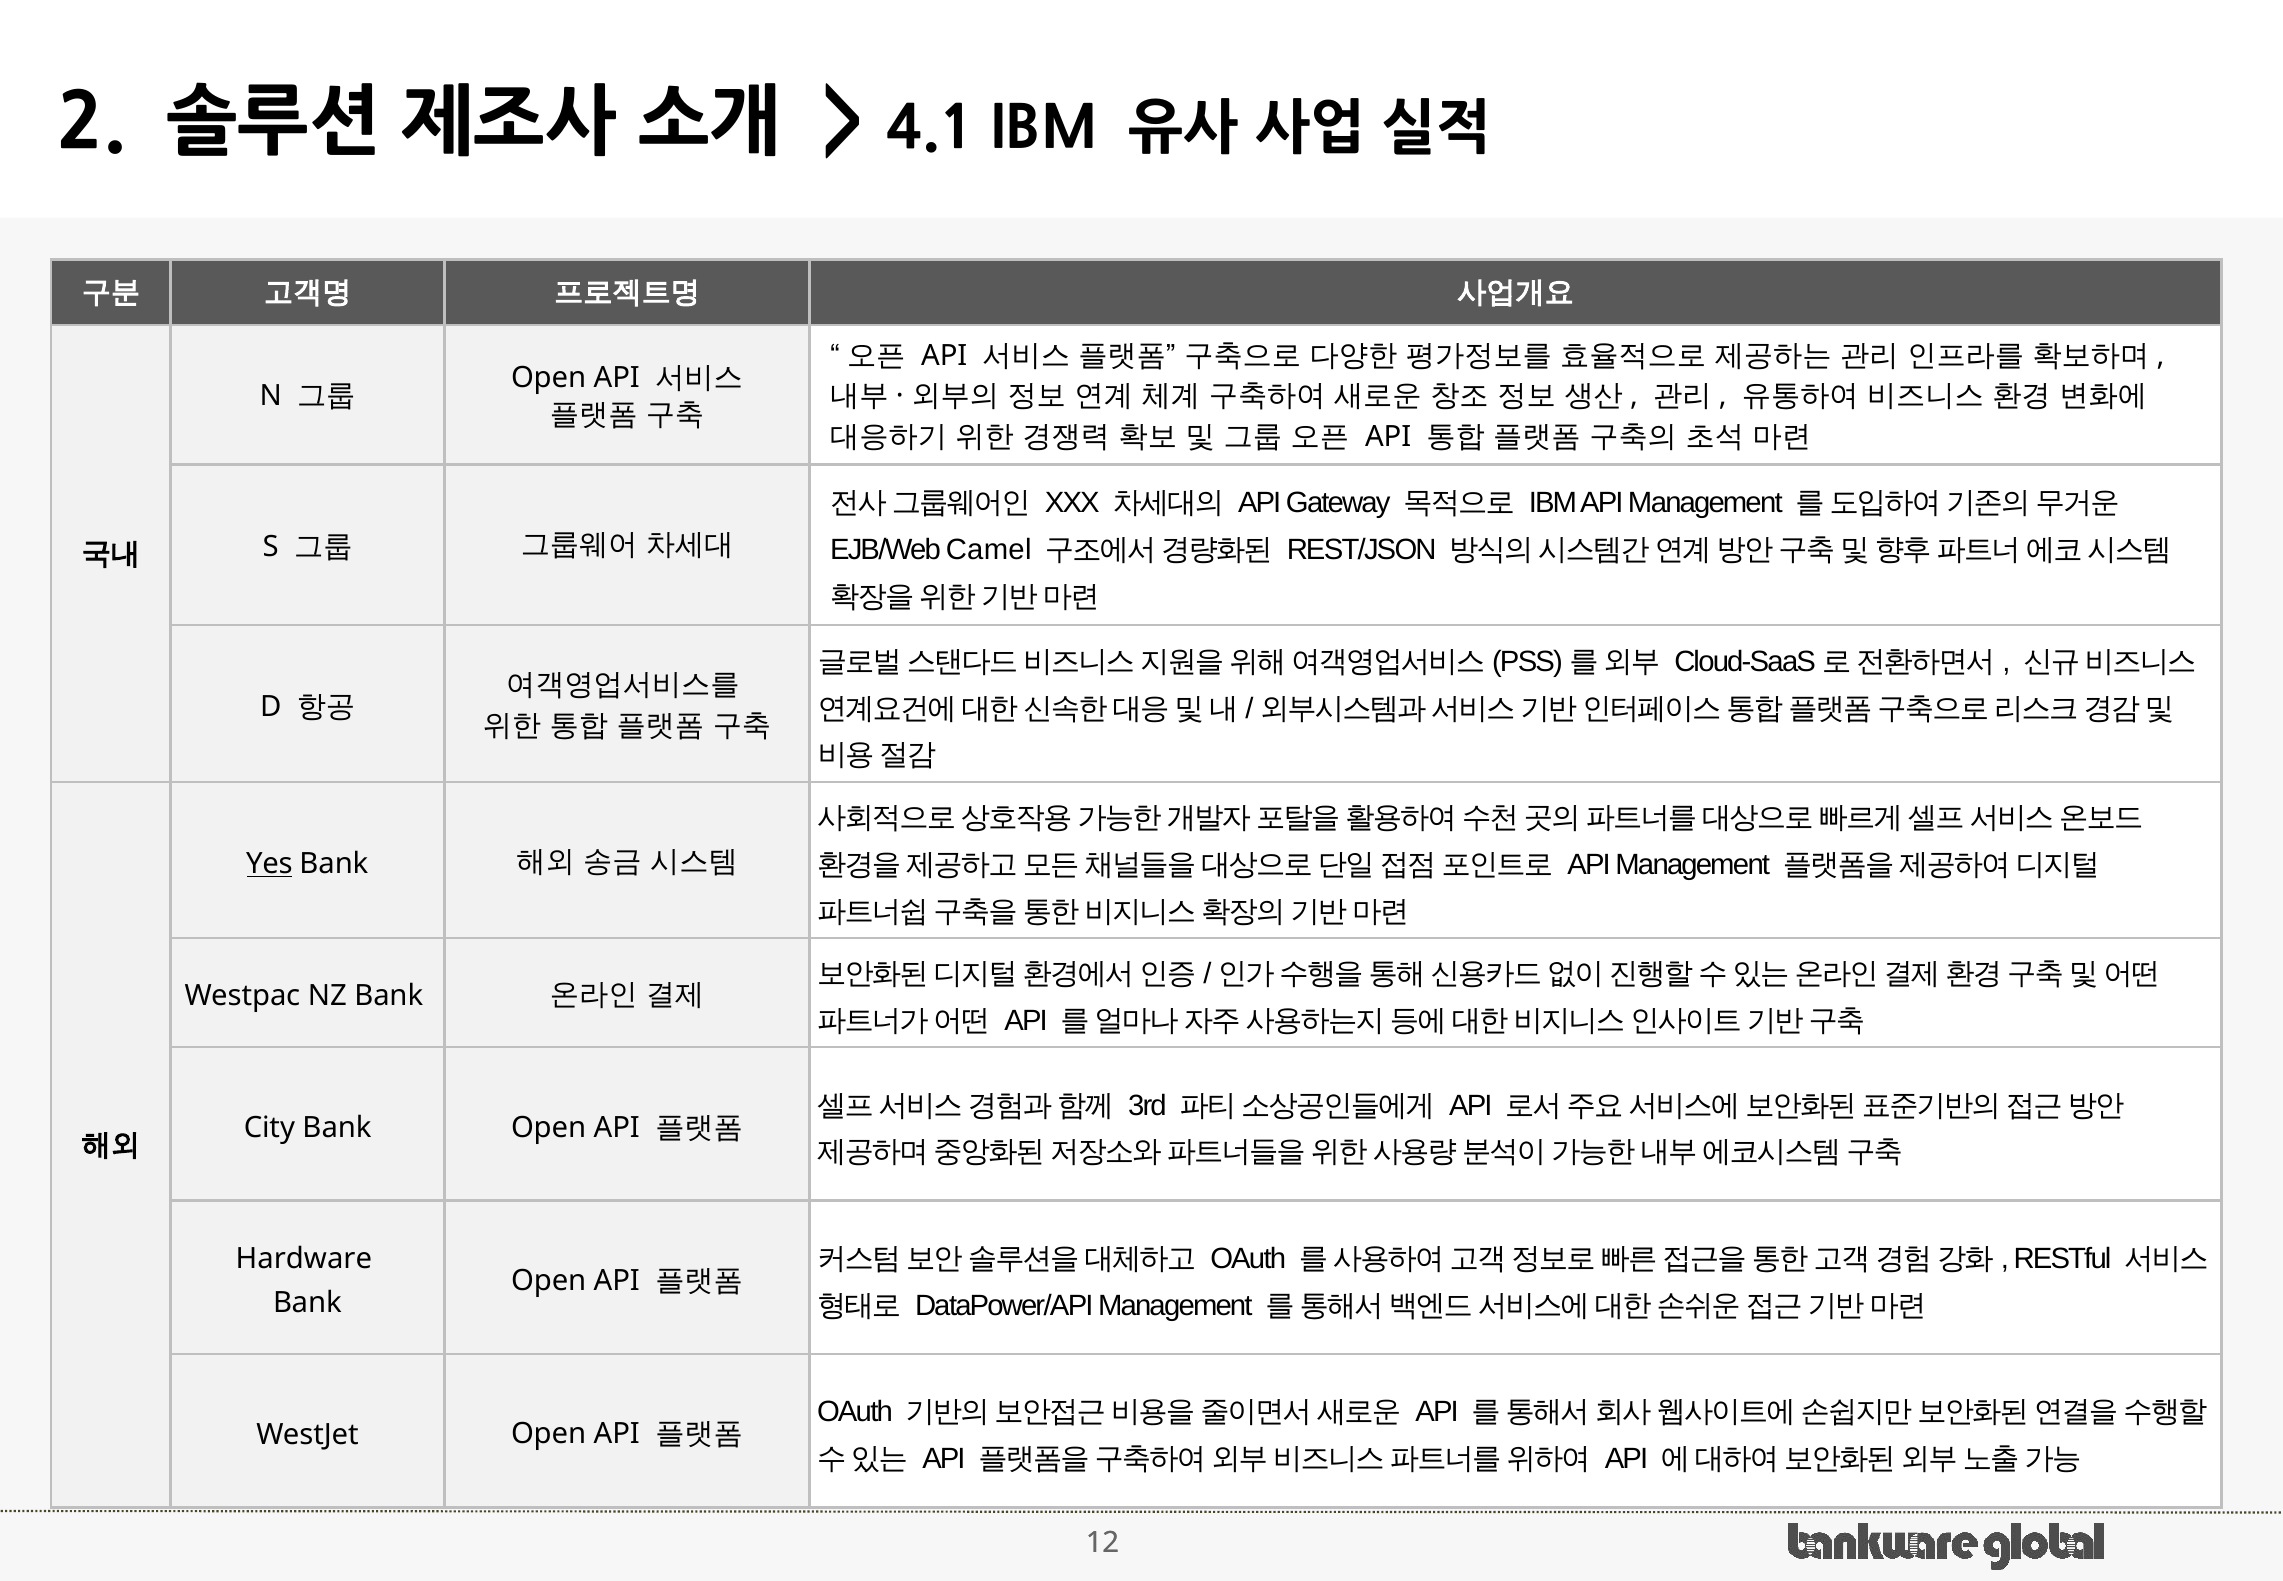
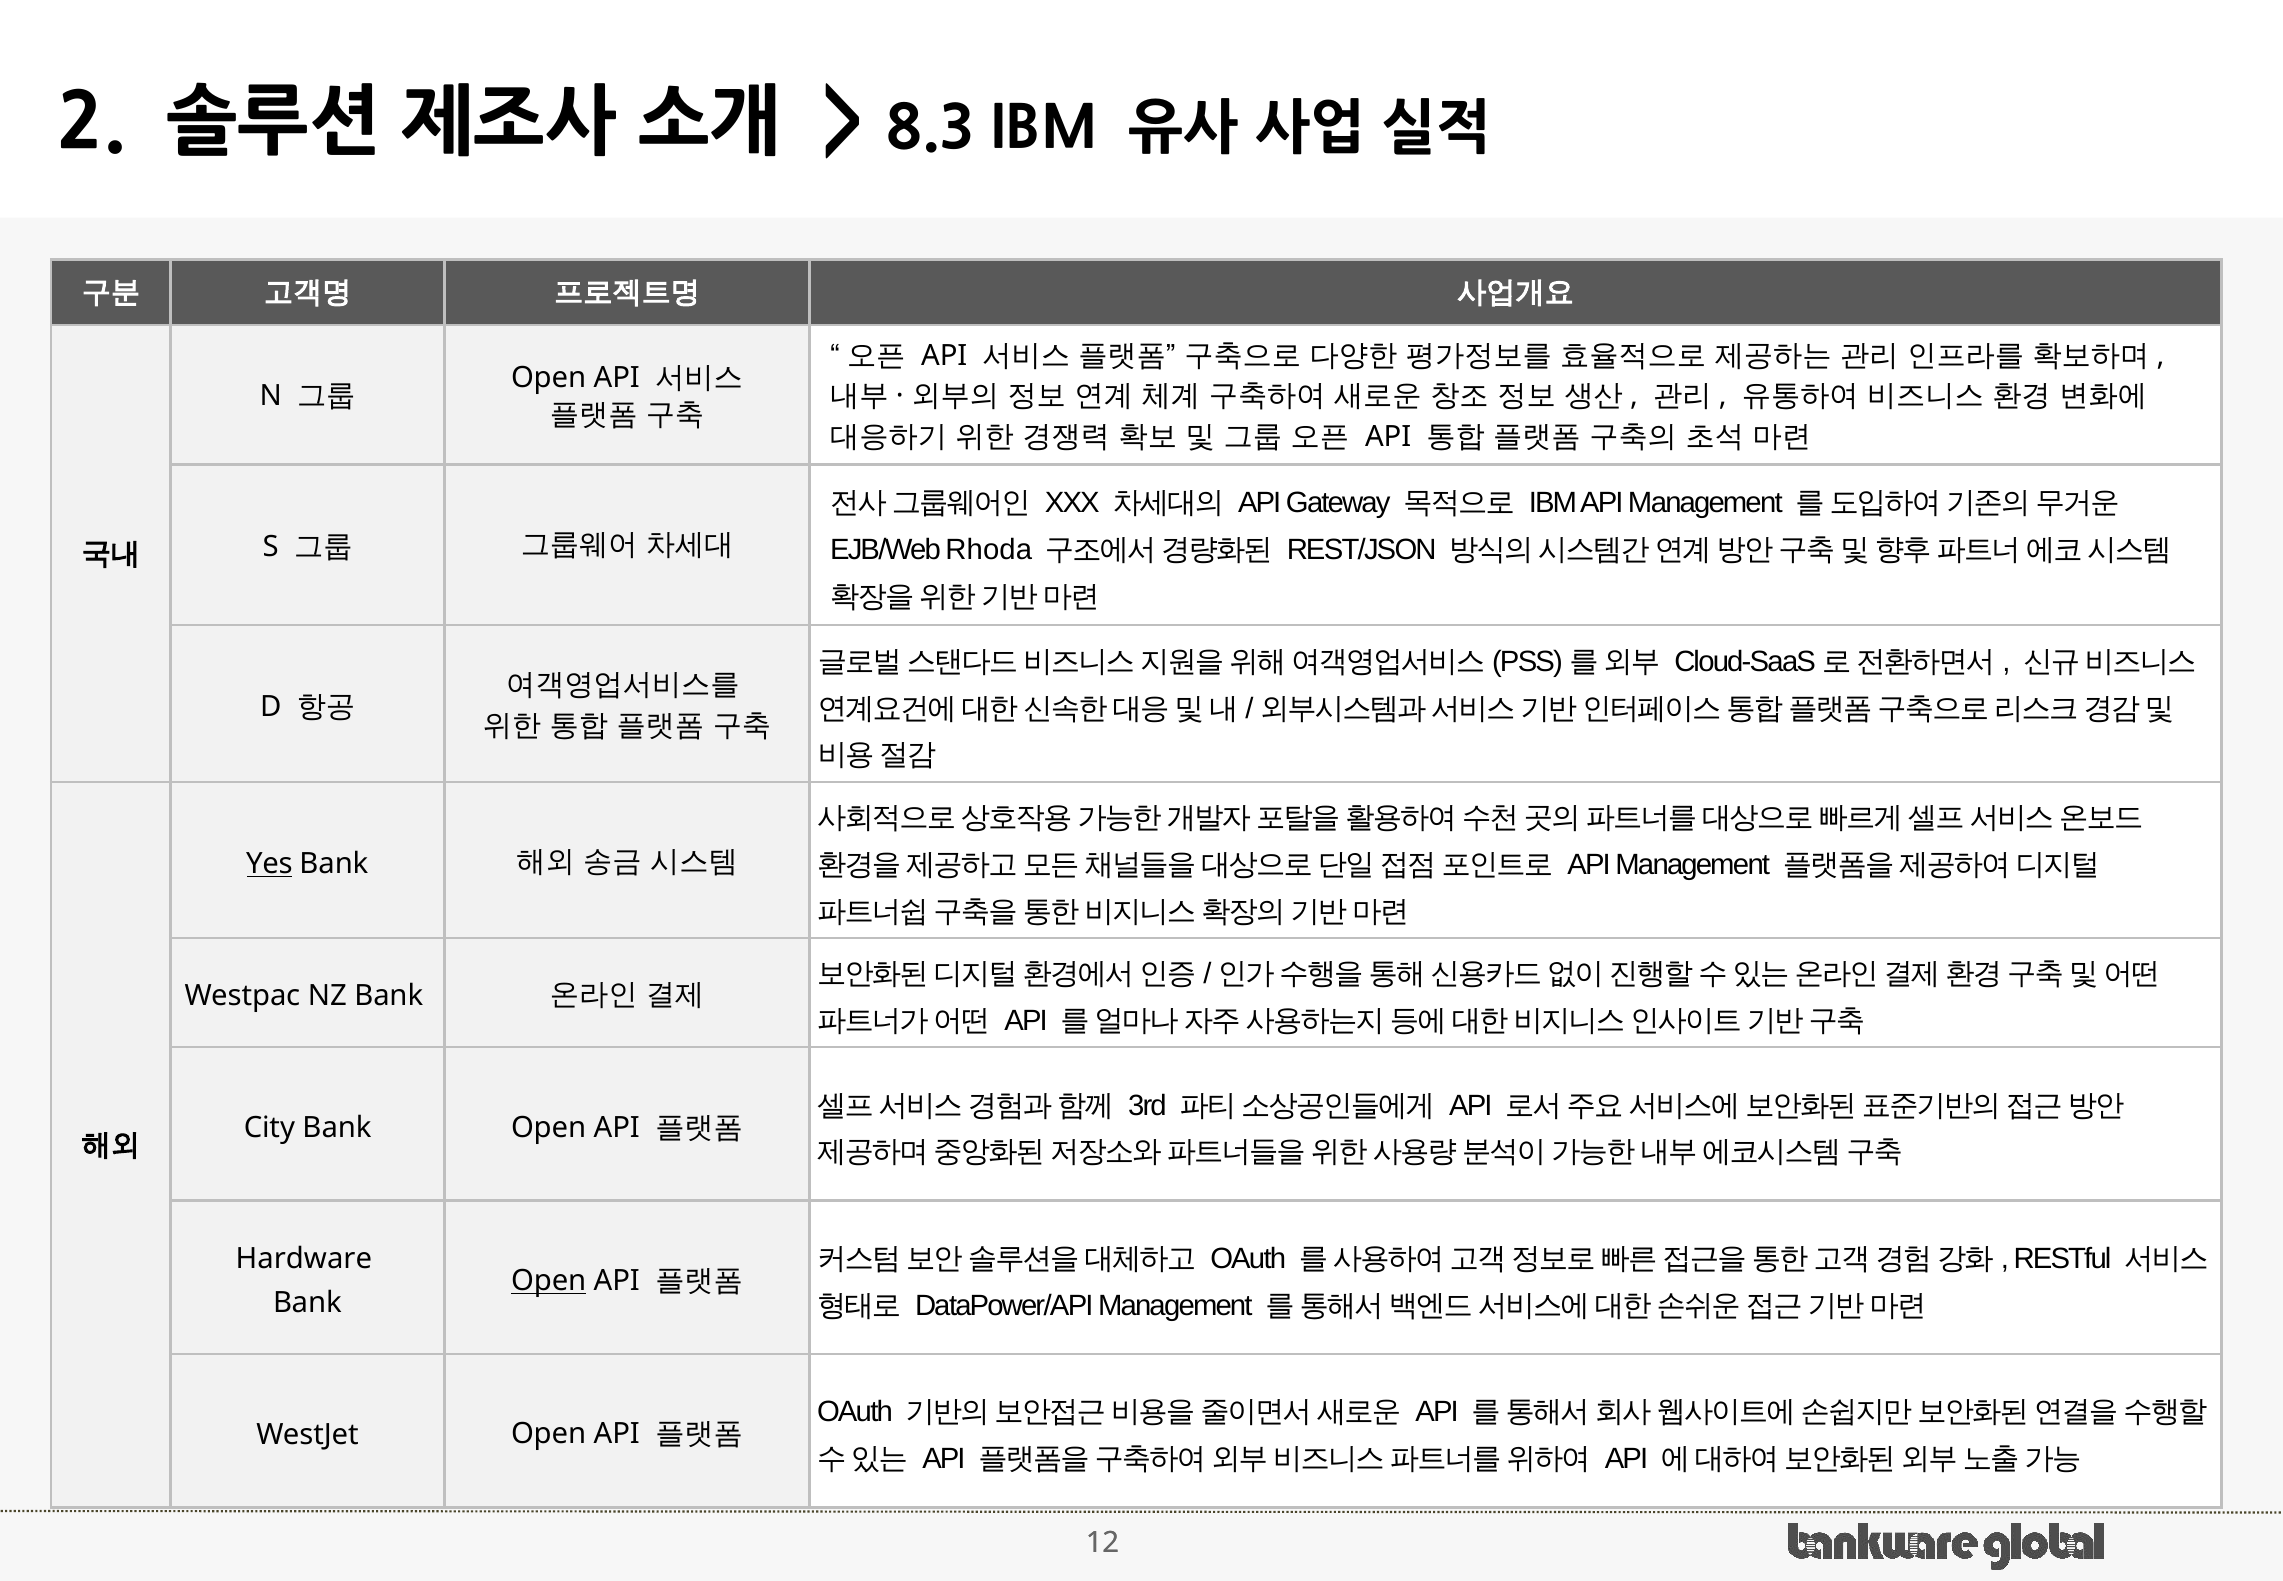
4.1: 4.1 -> 8.3 (931, 129)
Camel: Camel -> Rhoda (989, 550)
Open underline: none -> present (549, 1280)
